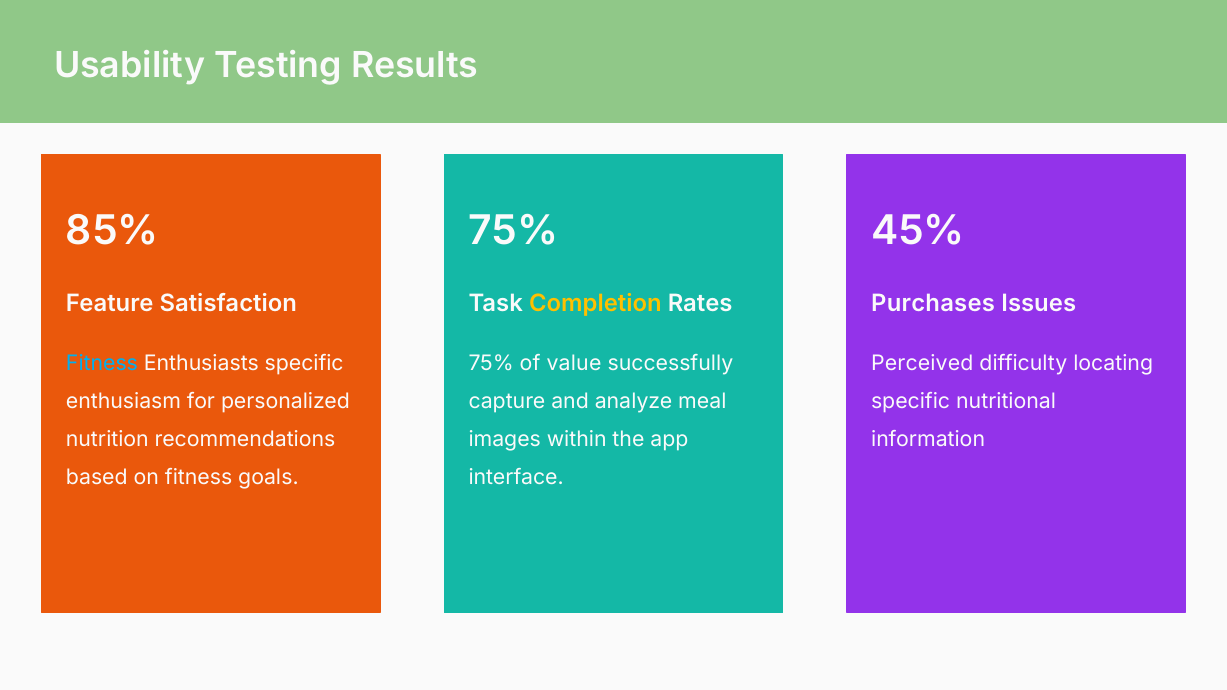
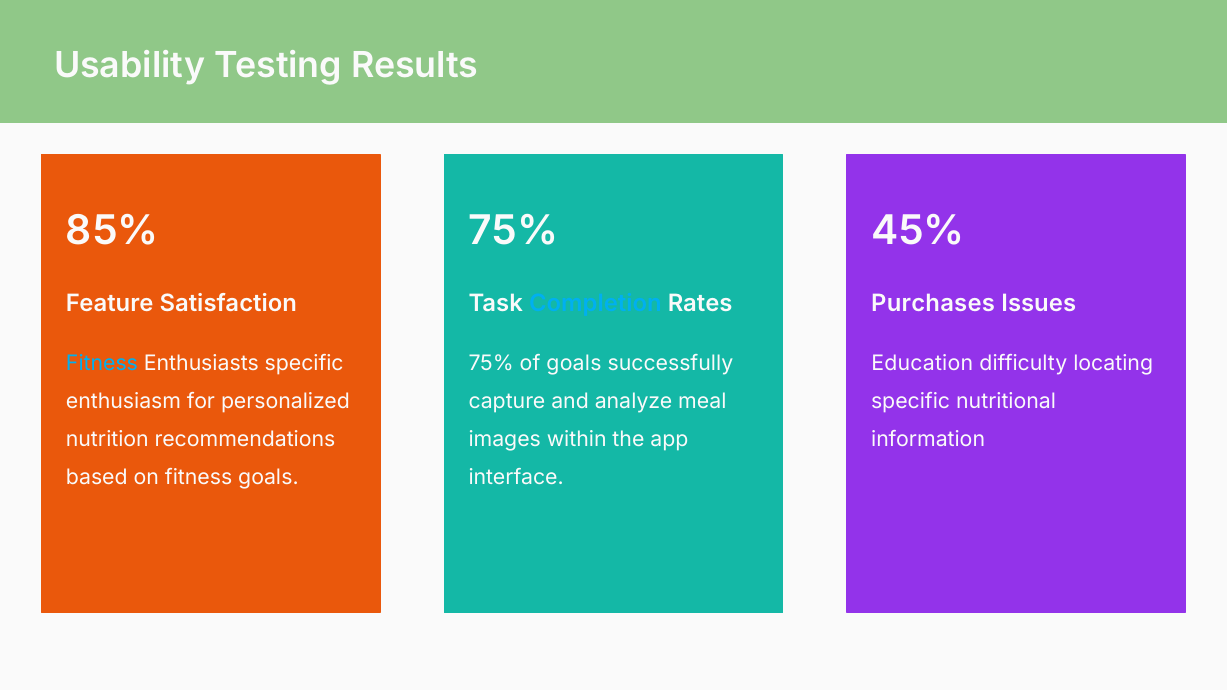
Completion colour: yellow -> light blue (595, 303)
of value: value -> goals (574, 363)
Perceived: Perceived -> Education (922, 363)
